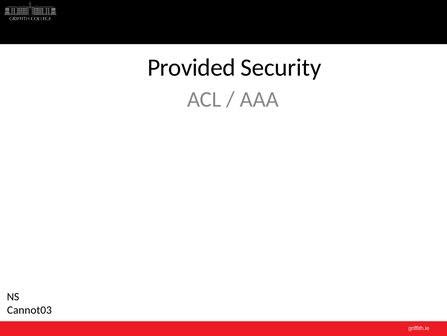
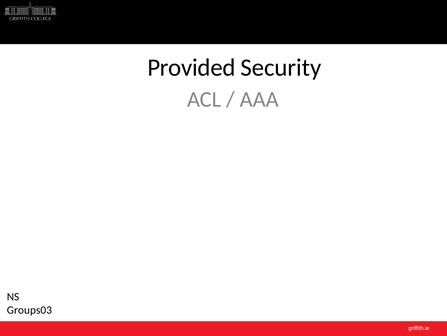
Cannot03: Cannot03 -> Groups03 (29, 310)
